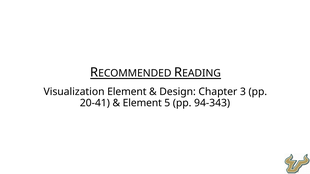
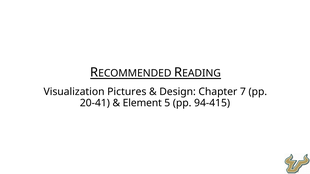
Visualization Element: Element -> Pictures (127, 92)
3: 3 -> 7 (243, 92)
94-343: 94-343 -> 94-415 (212, 103)
